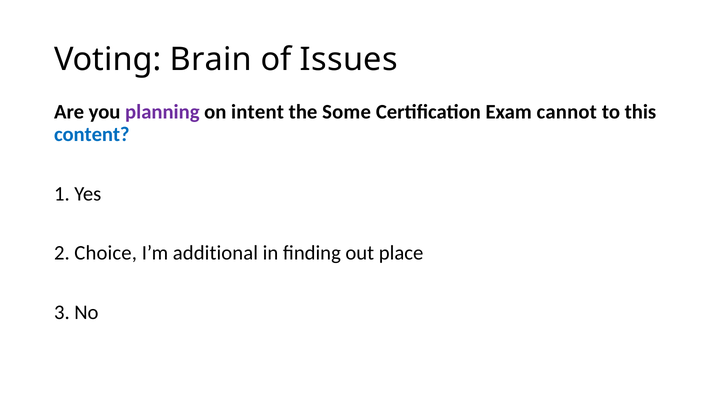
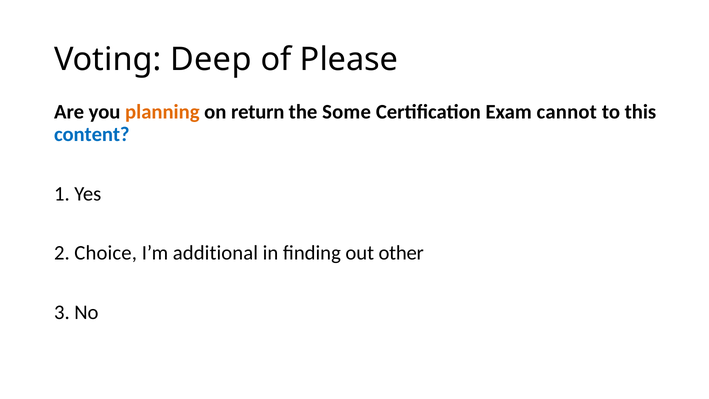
Brain: Brain -> Deep (211, 60)
Issues: Issues -> Please (349, 60)
planning colour: purple -> orange (162, 112)
intent: intent -> return (258, 112)
place: place -> other (401, 253)
